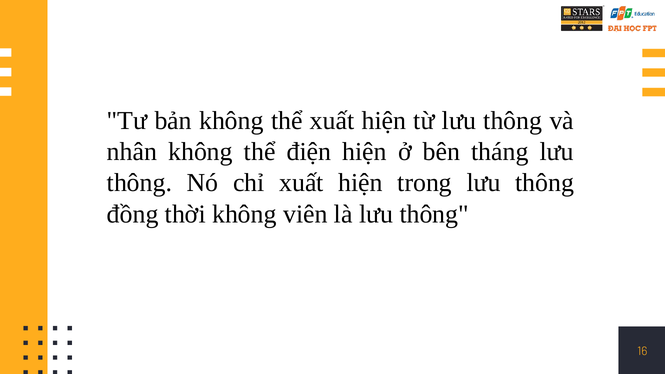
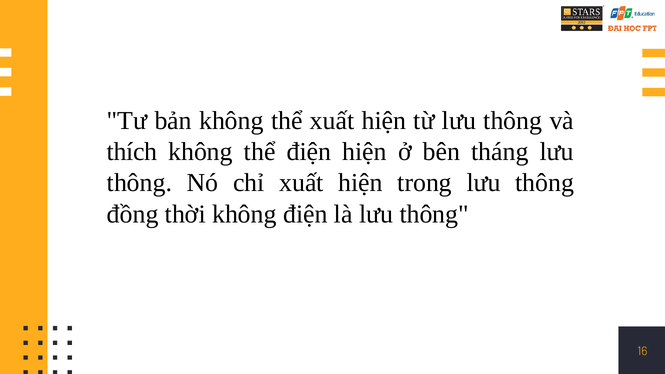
nhân: nhân -> thích (132, 152)
không viên: viên -> điện (305, 214)
